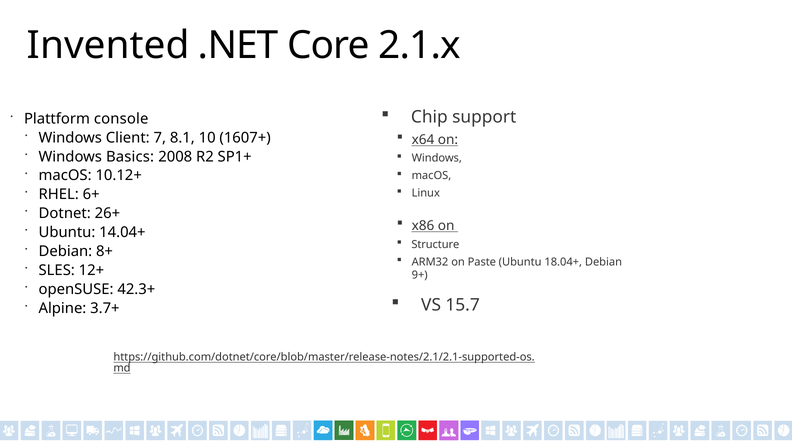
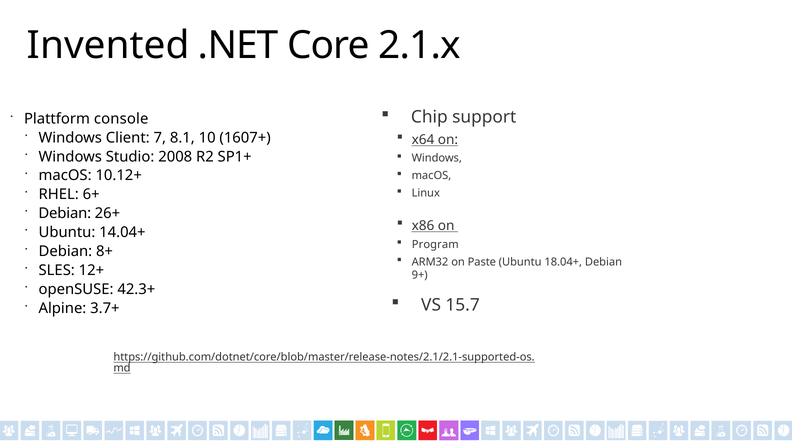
Basics: Basics -> Studio (130, 157)
Dotnet: Dotnet -> Debian (65, 214)
Structure: Structure -> Program (435, 245)
